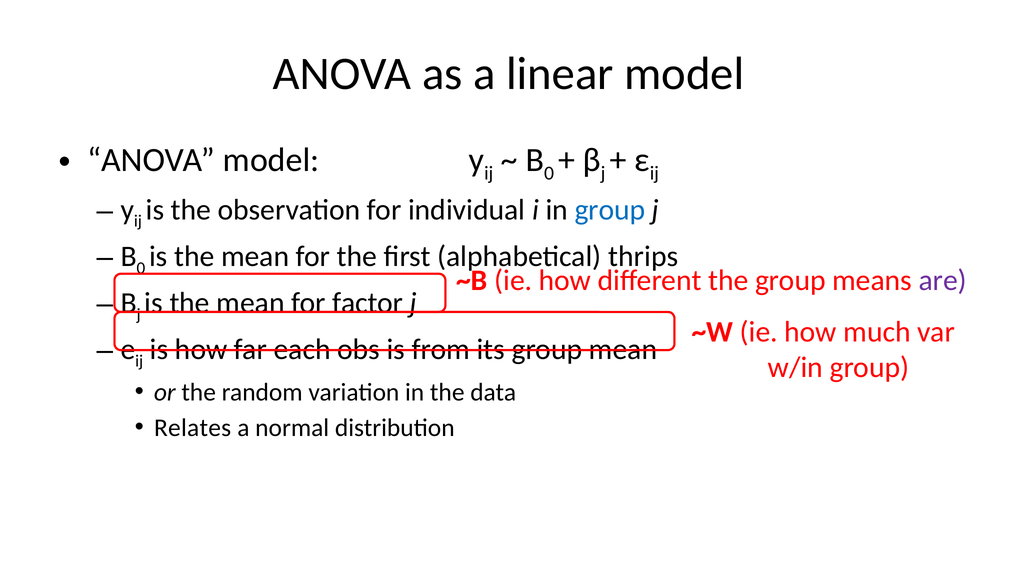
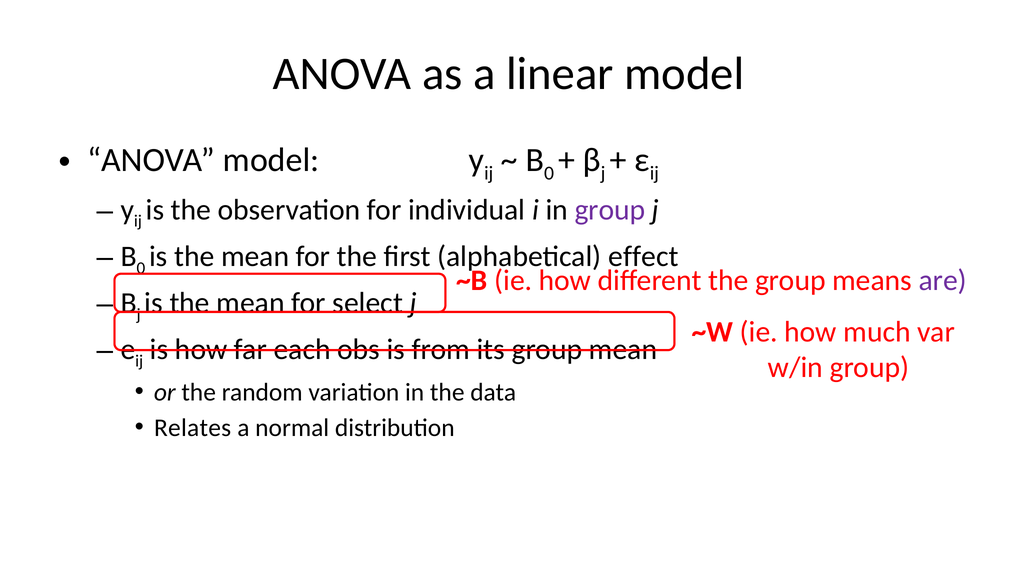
group colour: blue -> purple (610, 210)
thrips: thrips -> effect (643, 256)
factor: factor -> select (368, 303)
